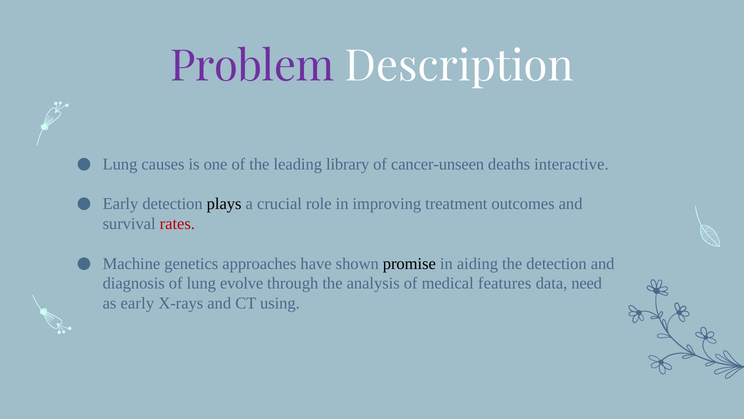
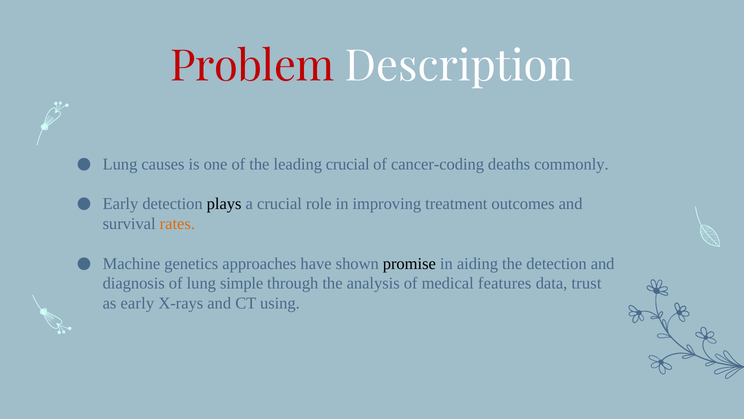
Problem colour: purple -> red (252, 66)
leading library: library -> crucial (348, 164)
cancer-unseen: cancer-unseen -> cancer-coding (438, 164)
interactive: interactive -> commonly (571, 164)
rates colour: red -> orange (177, 224)
evolve: evolve -> simple (242, 283)
need: need -> trust (586, 283)
